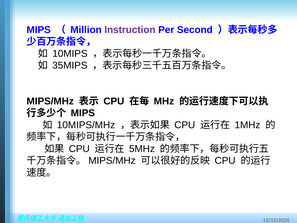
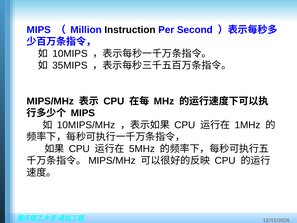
Instruction colour: purple -> black (130, 30)
